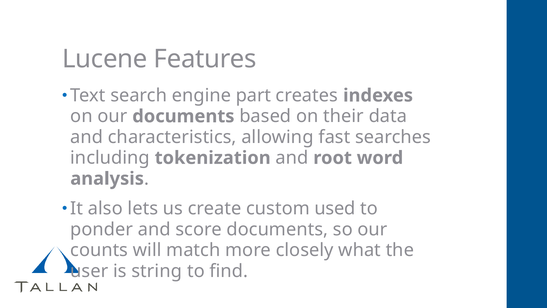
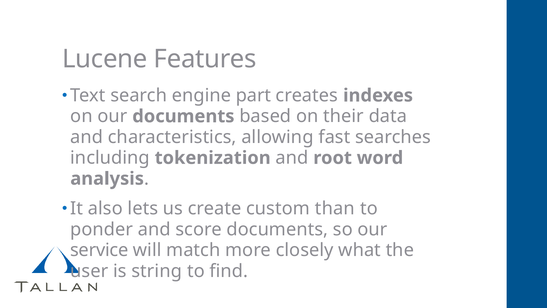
used: used -> than (335, 208)
counts: counts -> service (99, 250)
